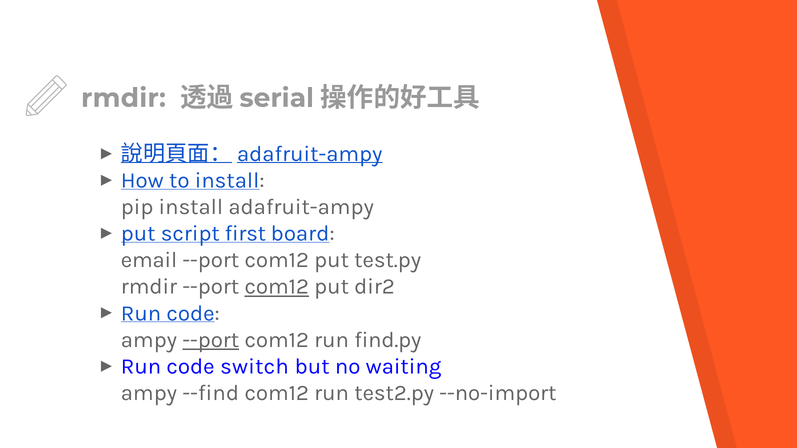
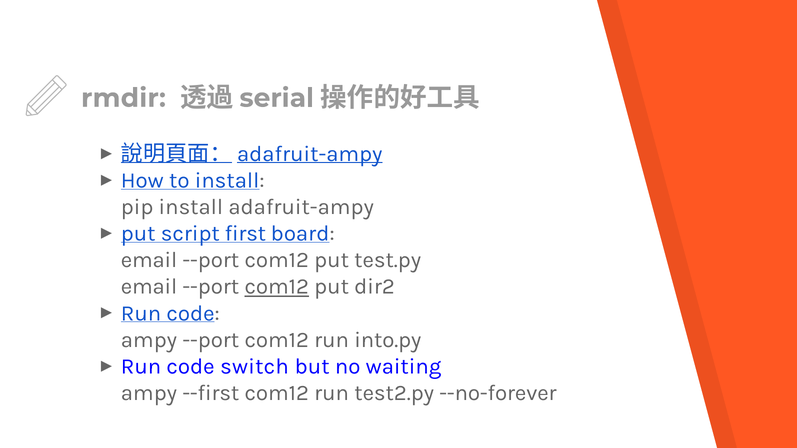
rmdir: rmdir -> email (149, 287)
--port underline: present -> none (211, 340)
find.py: find.py -> into.py (388, 340)
--find: --find -> --first (211, 393)
--no-import: --no-import -> --no-forever (498, 393)
